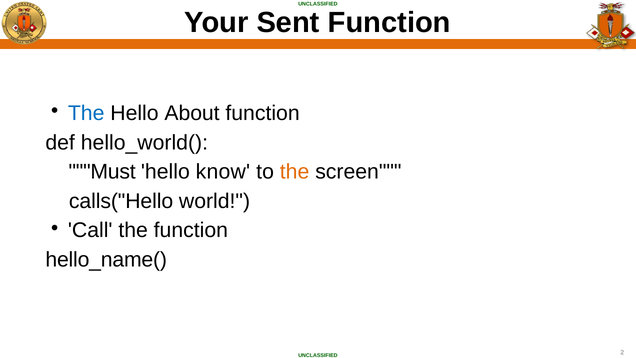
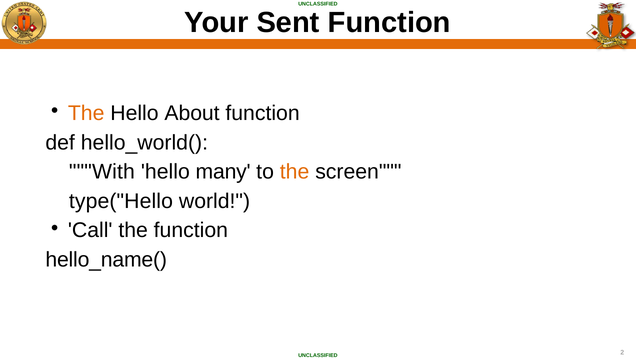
The colour: blue -> orange (86, 113)
Must: Must -> With (102, 172)
know: know -> many (223, 172)
calls("Hello: calls("Hello -> type("Hello (121, 201)
